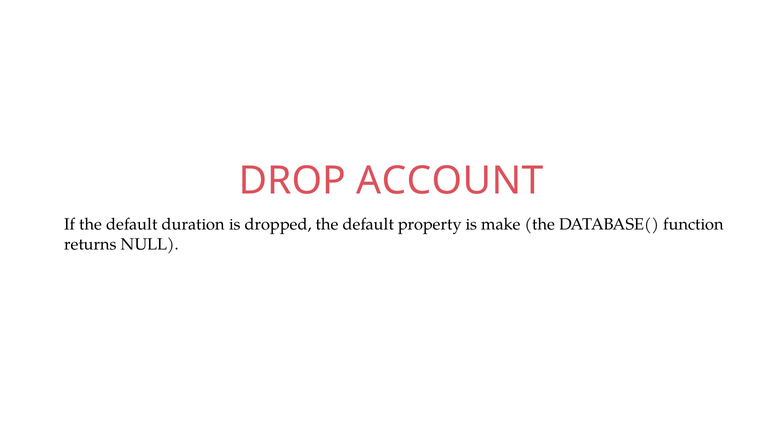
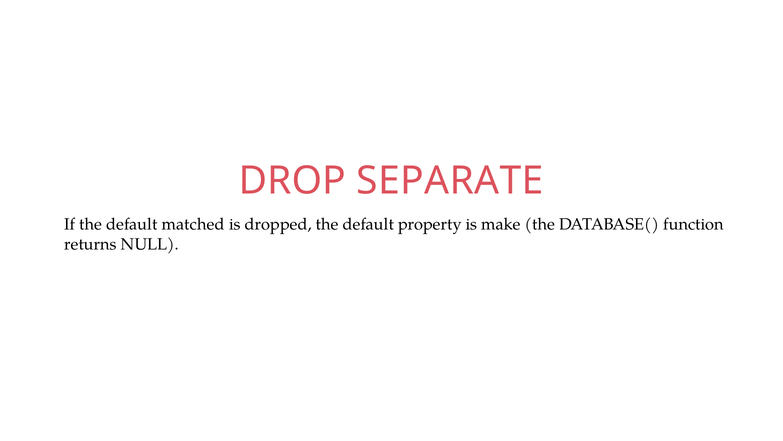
ACCOUNT: ACCOUNT -> SEPARATE (450, 181)
duration: duration -> matched (193, 224)
